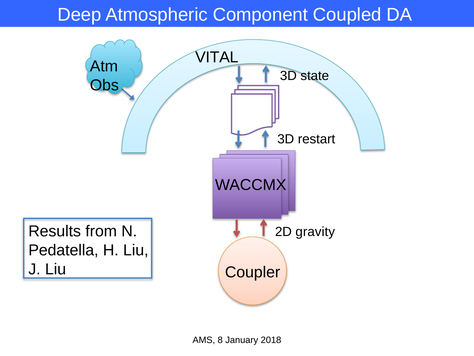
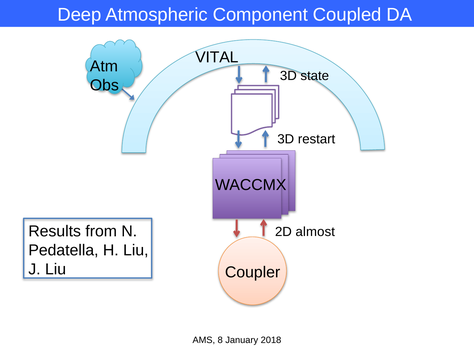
gravity: gravity -> almost (315, 232)
